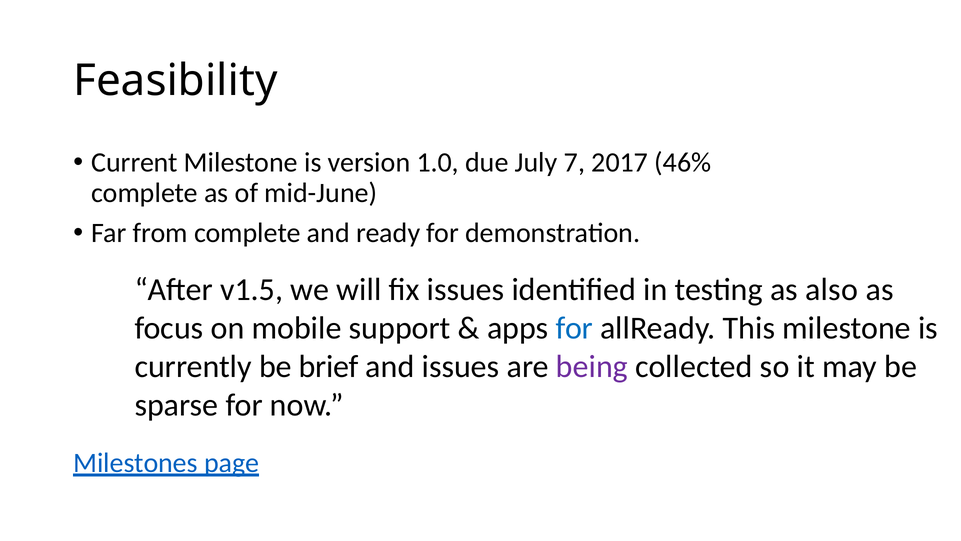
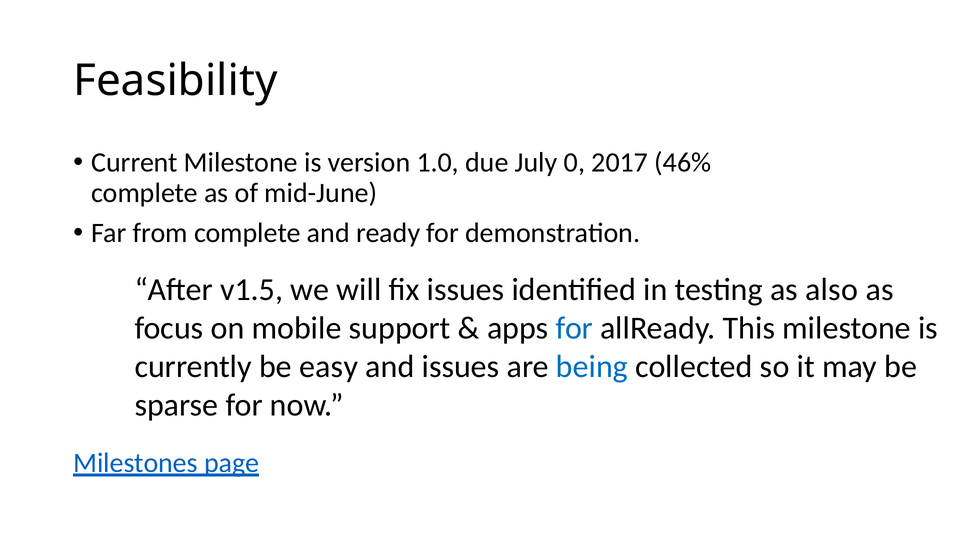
7: 7 -> 0 (574, 162)
brief: brief -> easy (329, 366)
being colour: purple -> blue (592, 366)
